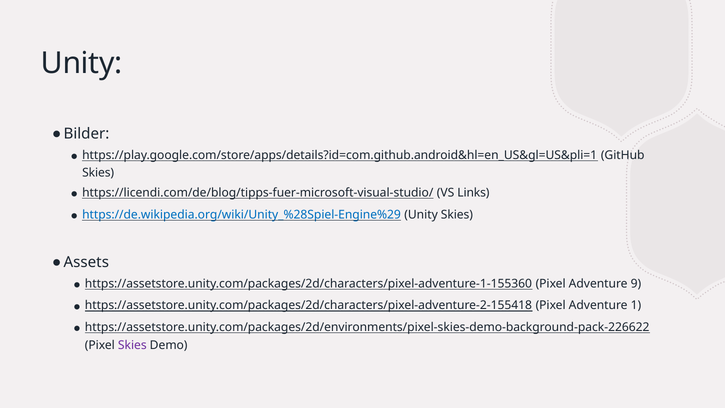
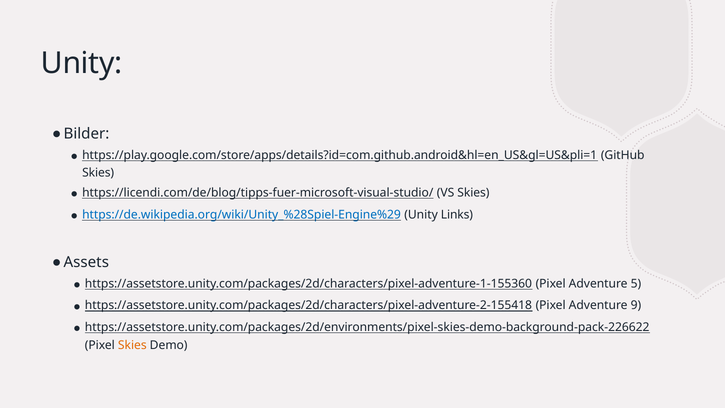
VS Links: Links -> Skies (473, 193)
Unity Skies: Skies -> Links (457, 215)
9: 9 -> 5 (636, 284)
1: 1 -> 9 (636, 305)
Skies colour: purple -> orange (132, 345)
